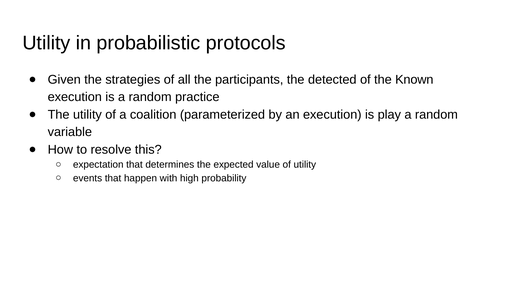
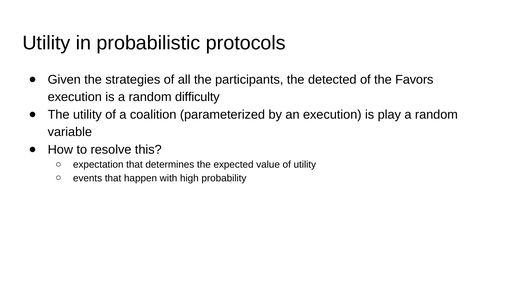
Known: Known -> Favors (414, 80)
practice: practice -> difficulty (197, 97)
